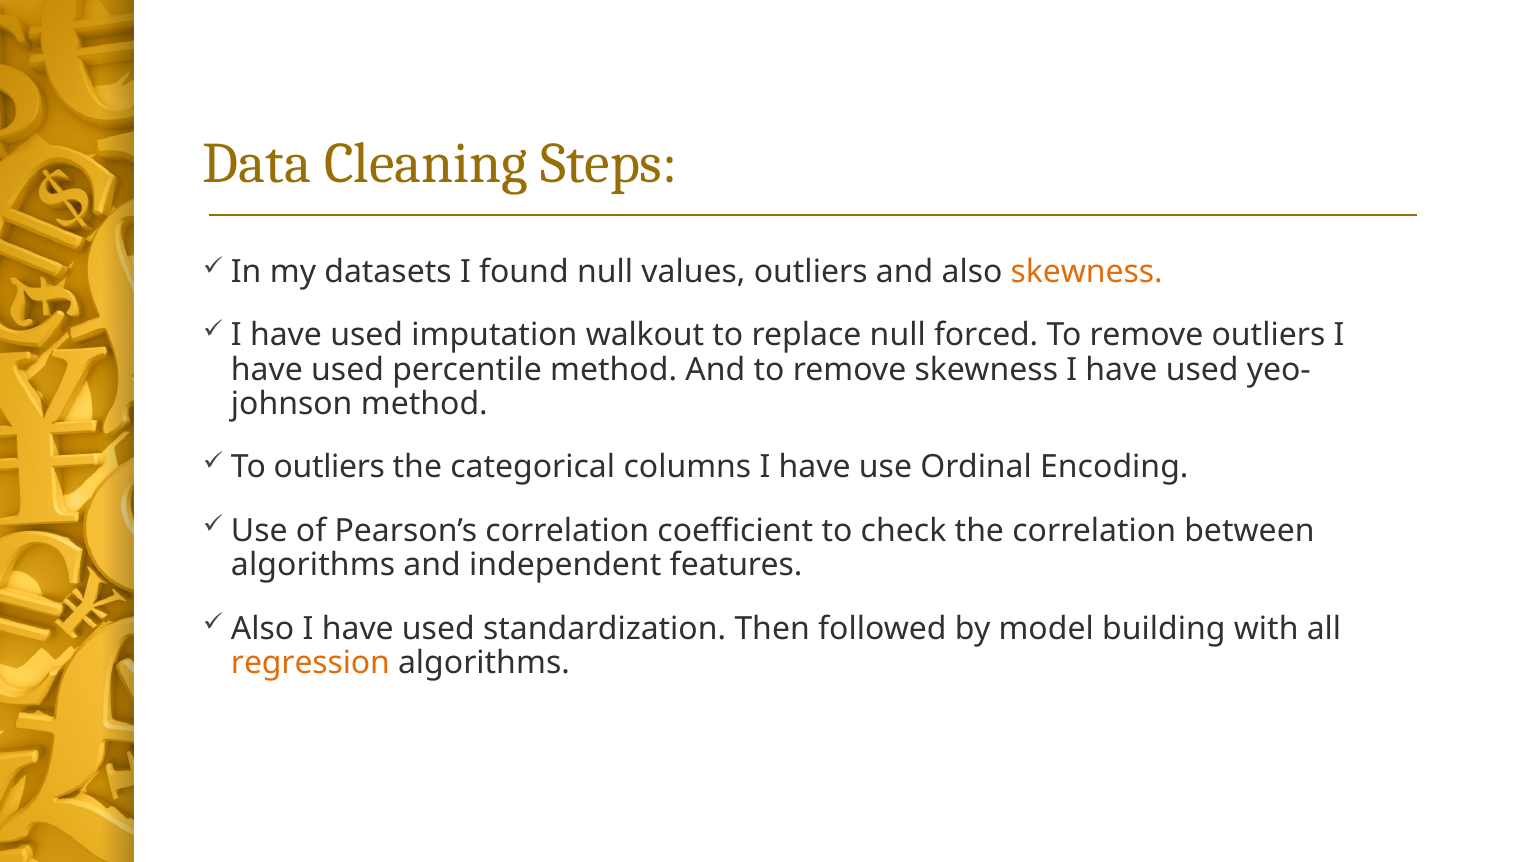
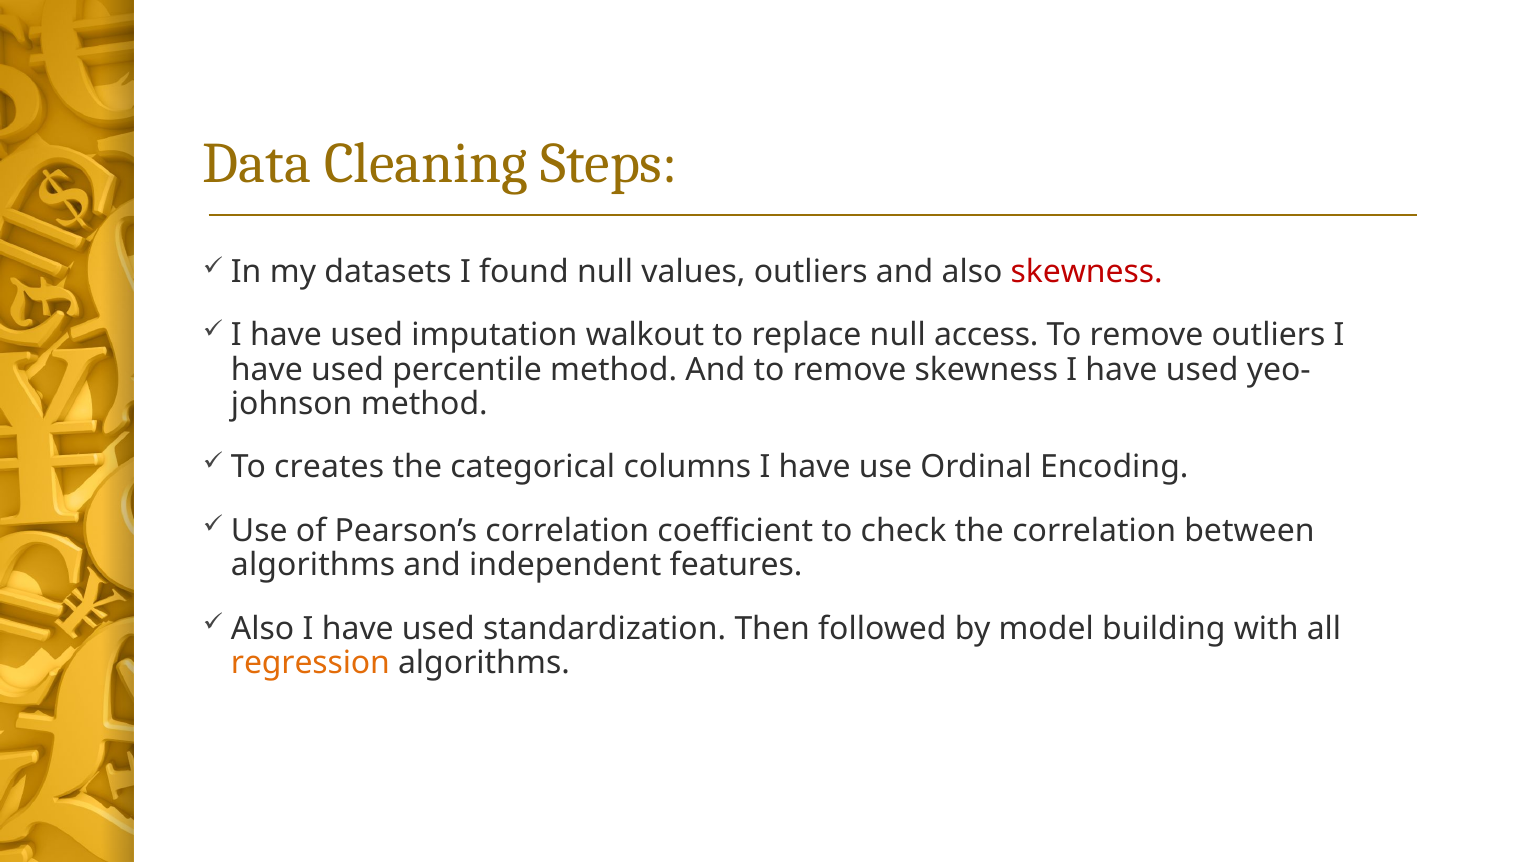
skewness colour: orange -> red (1087, 272)
forced: forced -> access (986, 335)
To outliers: outliers -> creates (329, 467)
